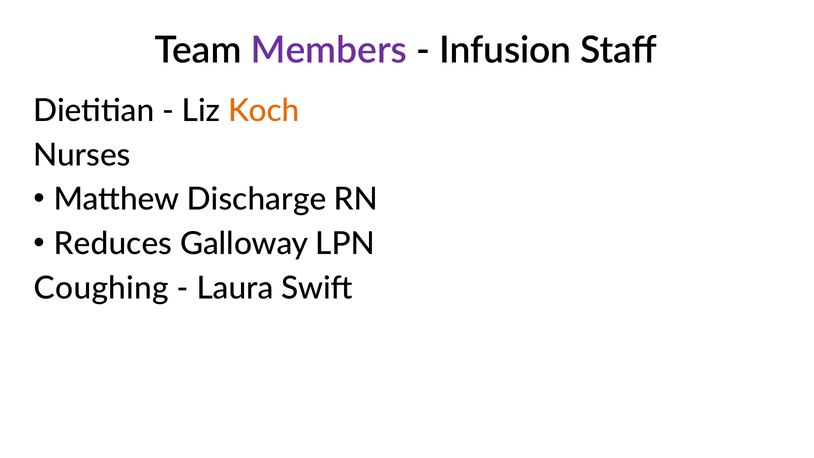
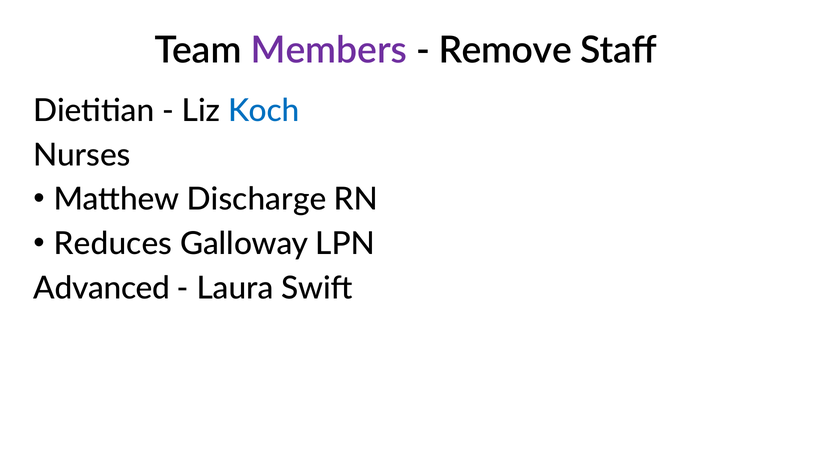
Infusion: Infusion -> Remove (505, 50)
Koch colour: orange -> blue (264, 111)
Coughing: Coughing -> Advanced (102, 288)
